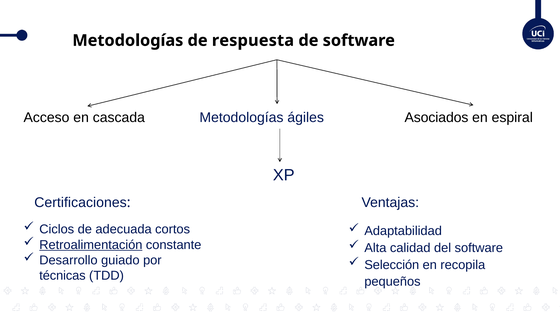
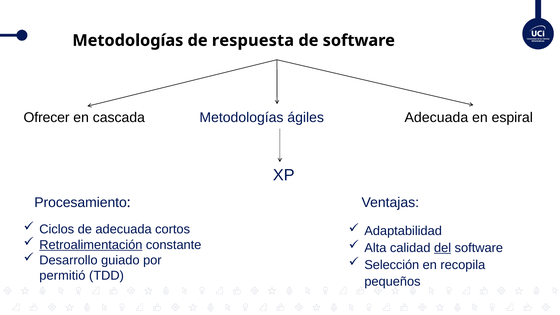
Acceso: Acceso -> Ofrecer (47, 118)
ágiles Asociados: Asociados -> Adecuada (436, 118)
Certificaciones: Certificaciones -> Procesamiento (81, 203)
del underline: none -> present (443, 248)
técnicas: técnicas -> permitió (62, 276)
